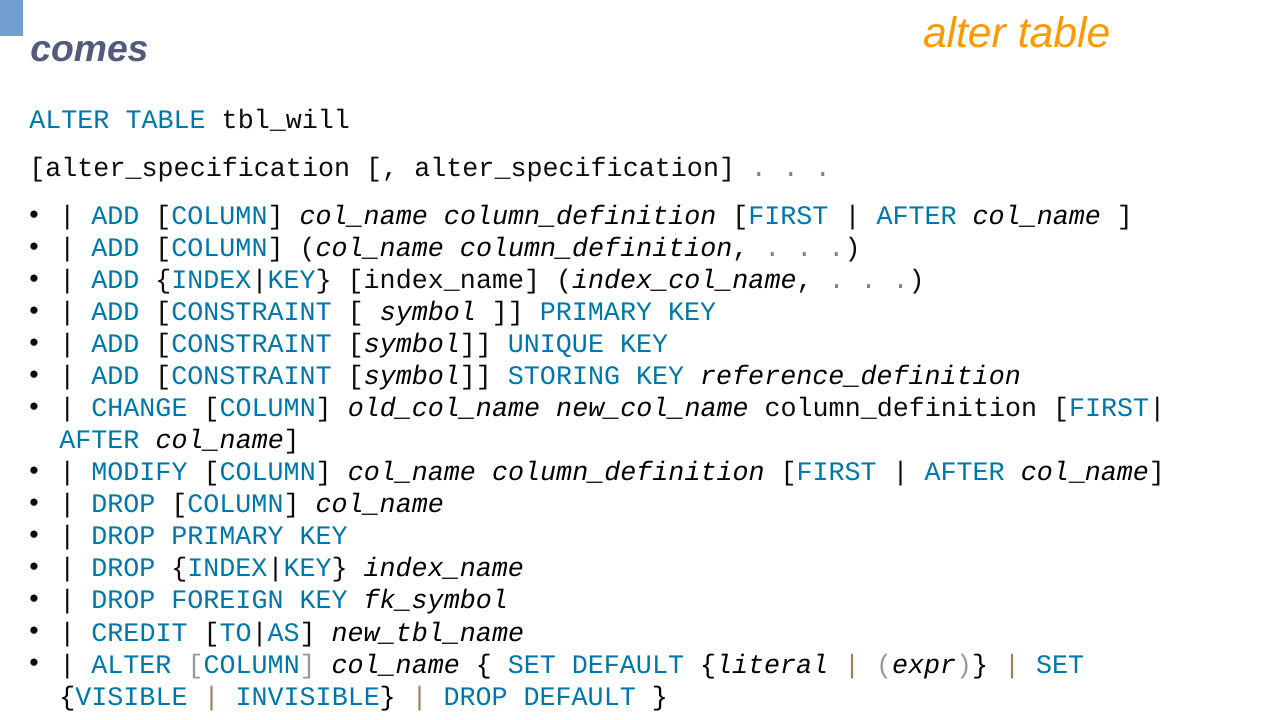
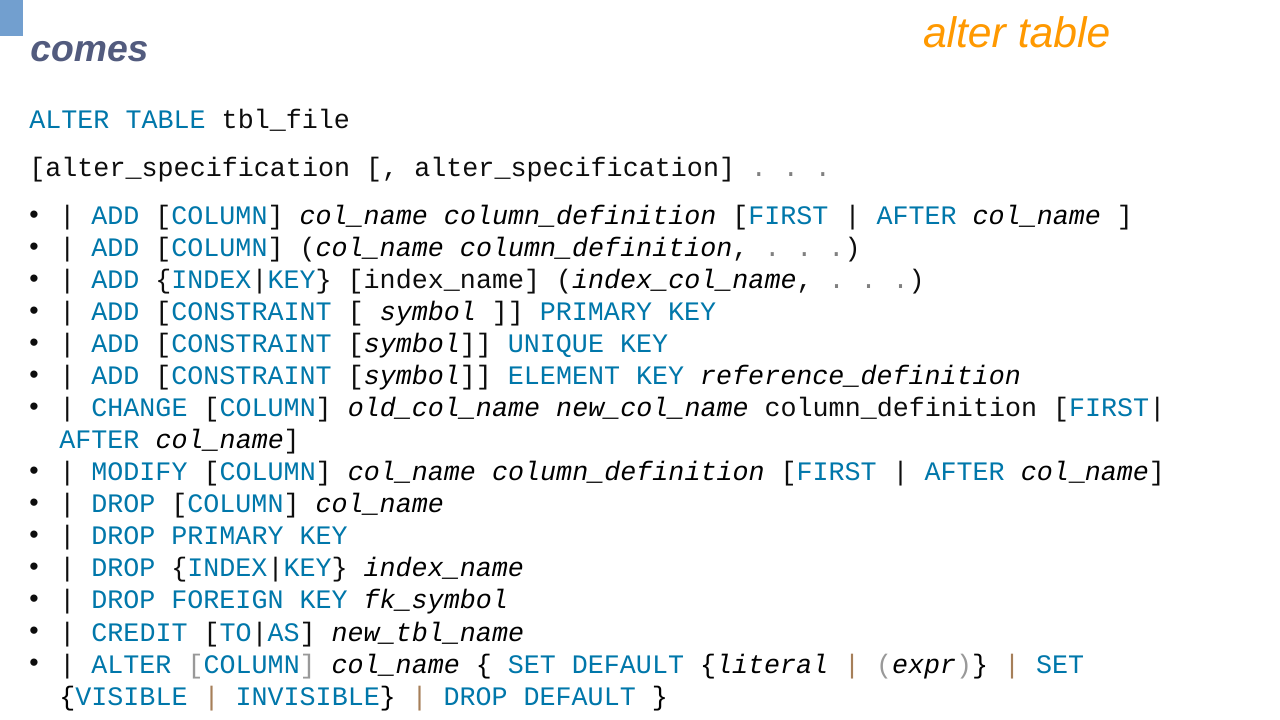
tbl_will: tbl_will -> tbl_file (286, 120)
STORING: STORING -> ELEMENT (564, 376)
